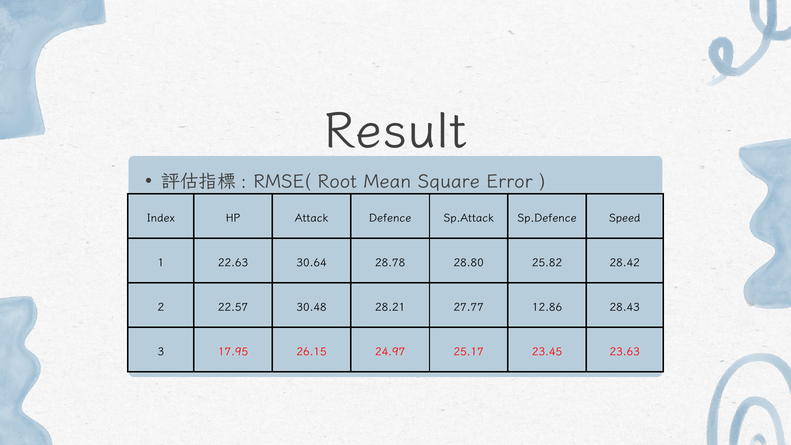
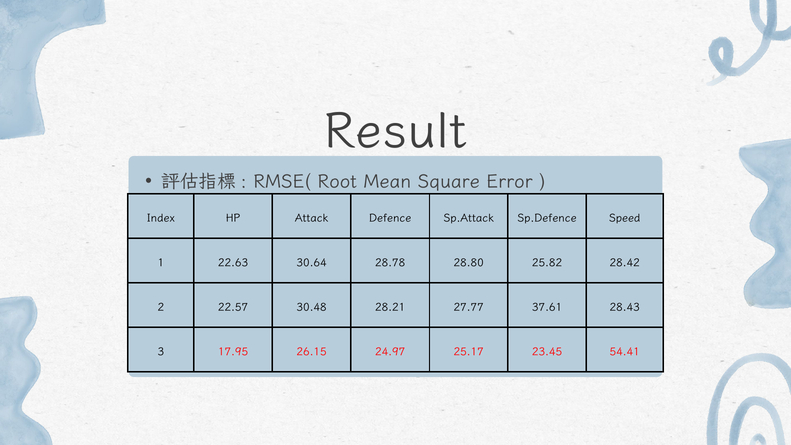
12.86: 12.86 -> 37.61 (547, 307)
23.63: 23.63 -> 54.41 (625, 352)
